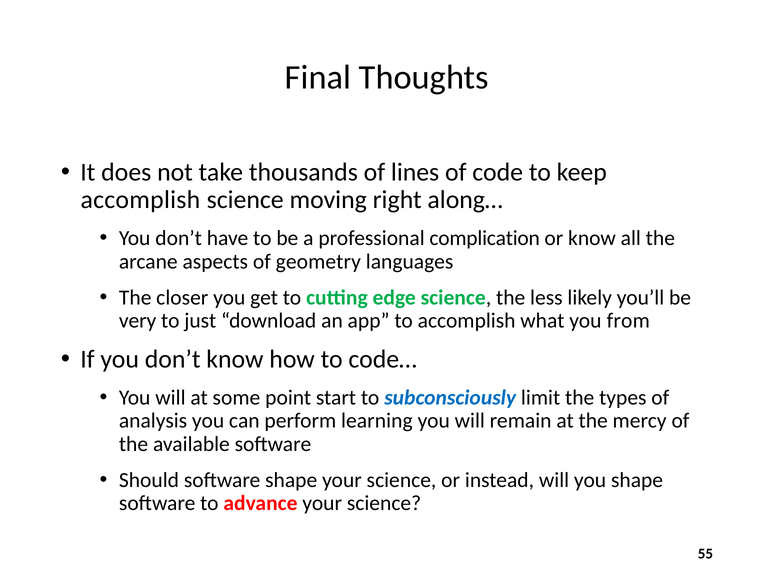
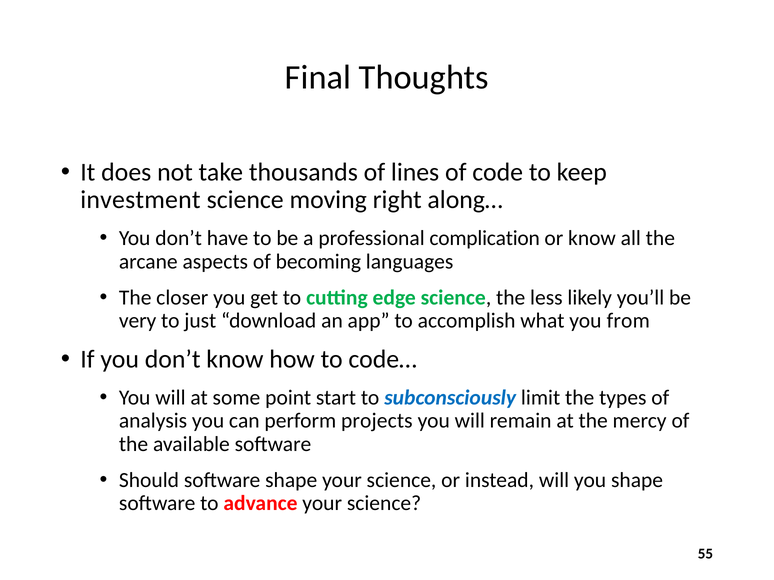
accomplish: accomplish -> investment (140, 200)
geometry: geometry -> becoming (318, 262)
learning: learning -> projects (377, 421)
